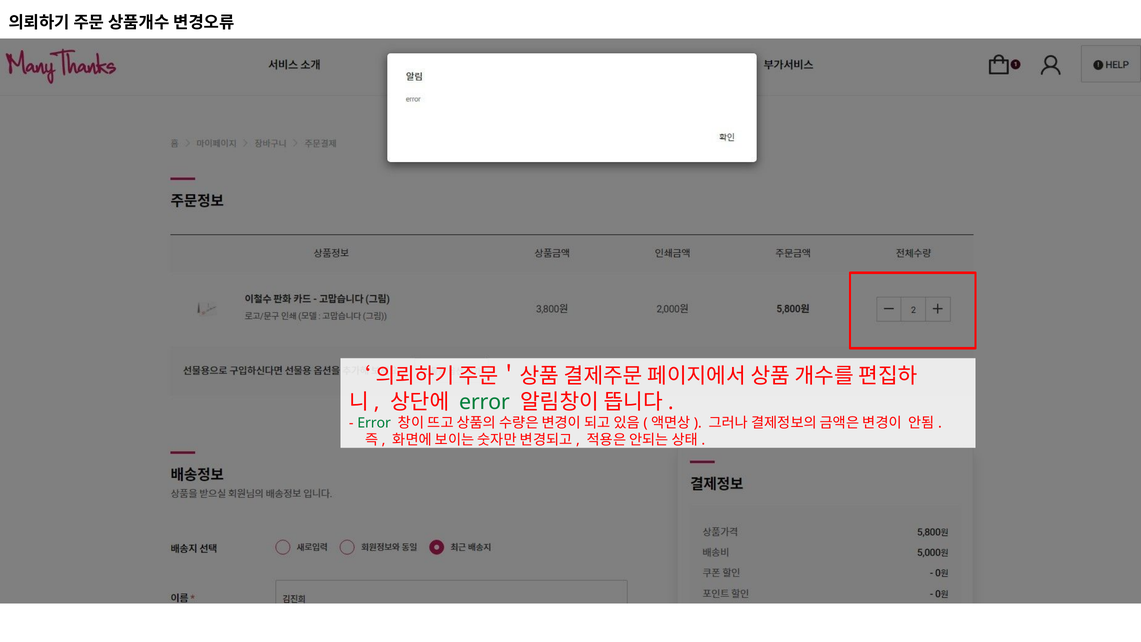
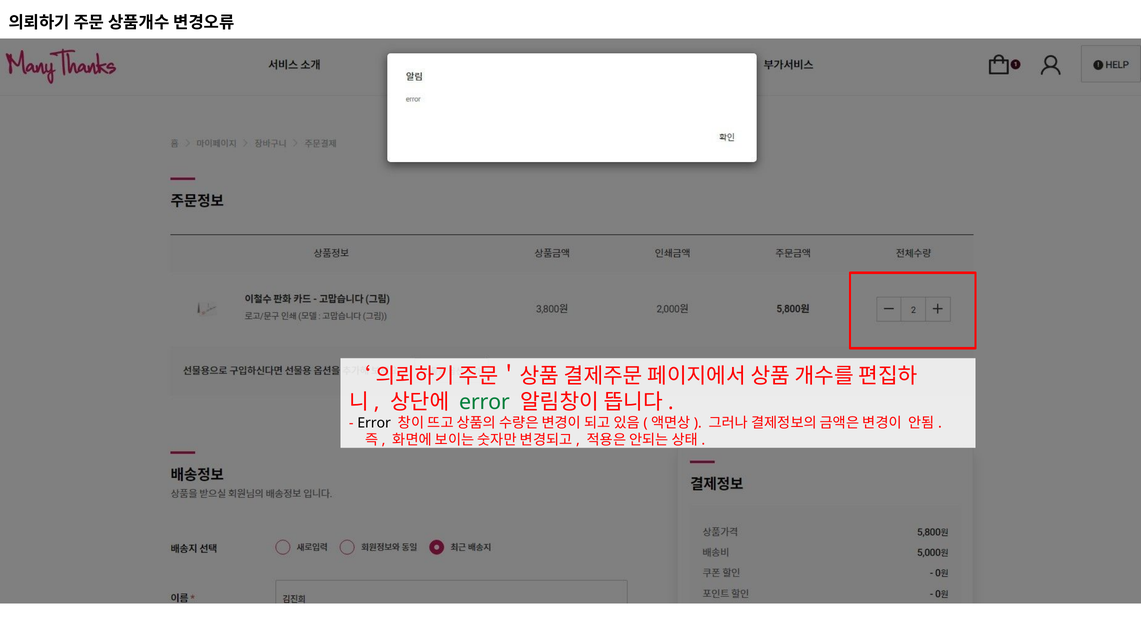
Error colour: green -> black (374, 423)
